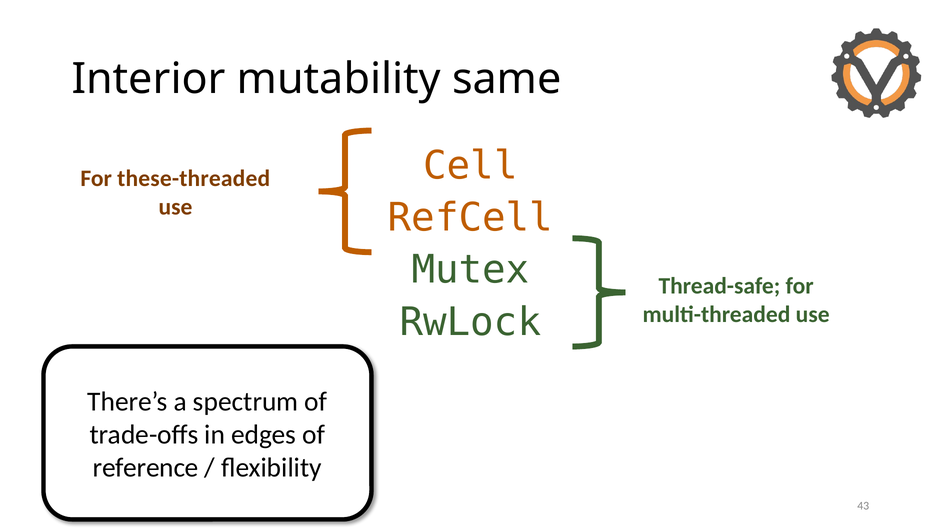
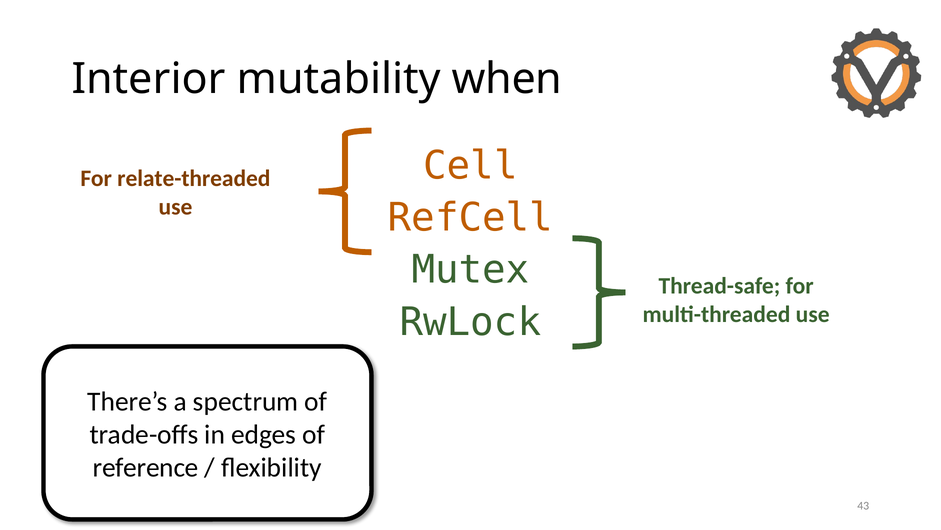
same: same -> when (507, 79)
these-threaded: these-threaded -> relate-threaded (194, 178)
